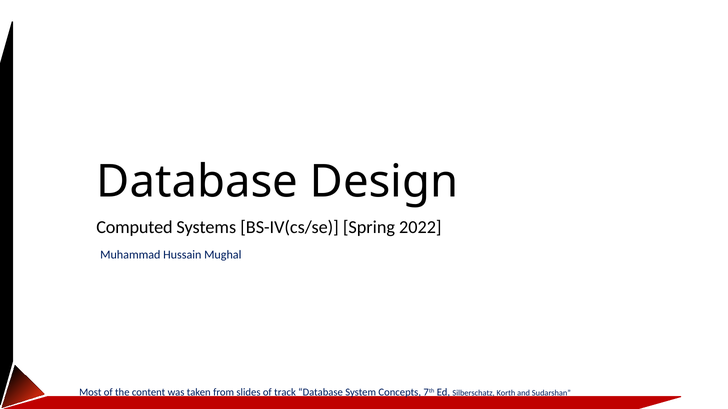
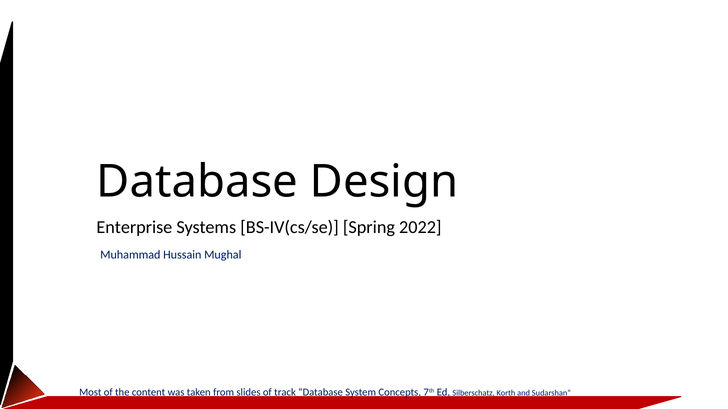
Computed: Computed -> Enterprise (134, 228)
